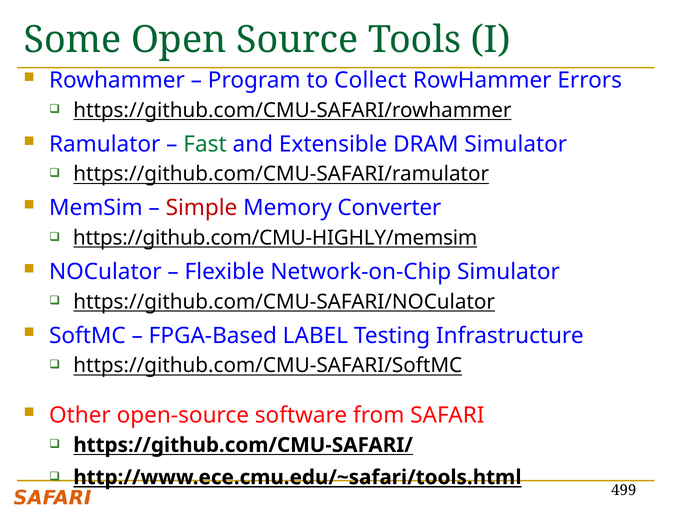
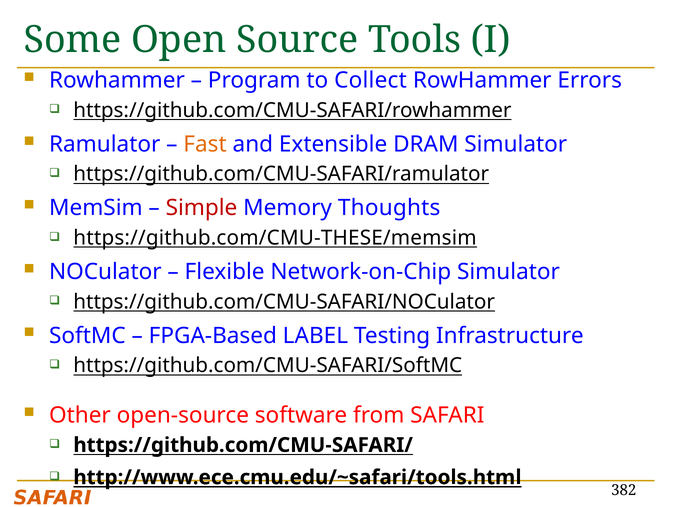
Fast colour: green -> orange (205, 144)
Converter: Converter -> Thoughts (389, 208)
https://github.com/CMU-HIGHLY/memsim: https://github.com/CMU-HIGHLY/memsim -> https://github.com/CMU-THESE/memsim (275, 238)
499: 499 -> 382 (624, 491)
